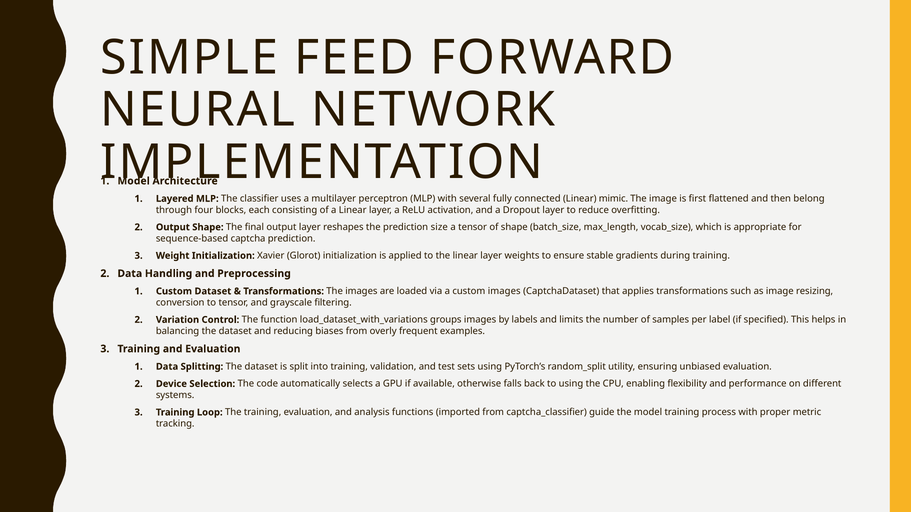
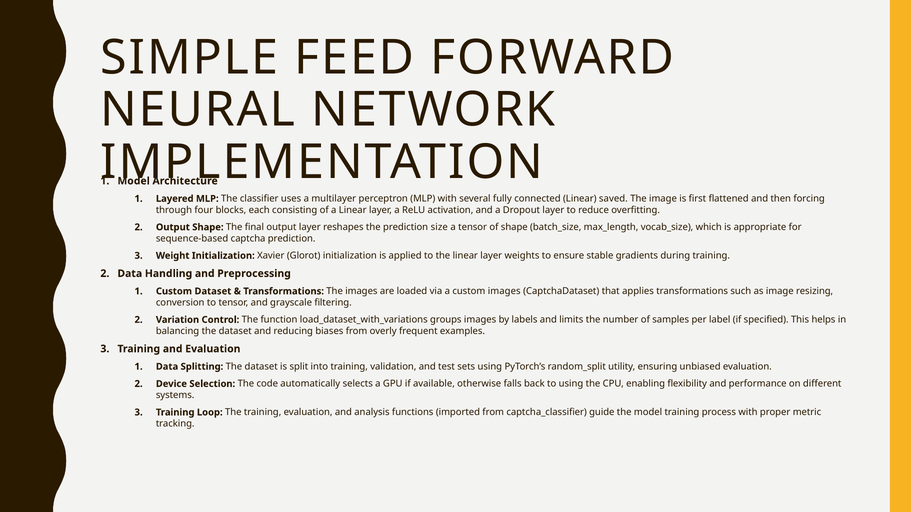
mimic: mimic -> saved (613, 199)
belong: belong -> forcing (809, 199)
